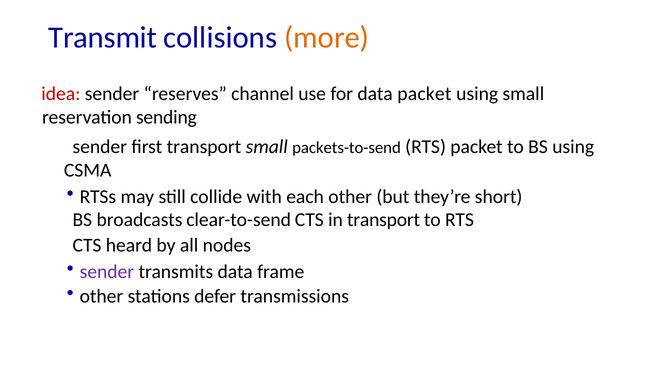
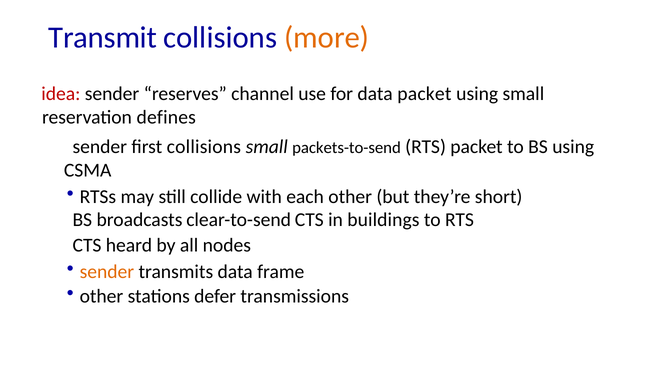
sending: sending -> defines (166, 117)
first transport: transport -> collisions (204, 147)
in transport: transport -> buildings (383, 220)
sender colour: purple -> orange (107, 272)
